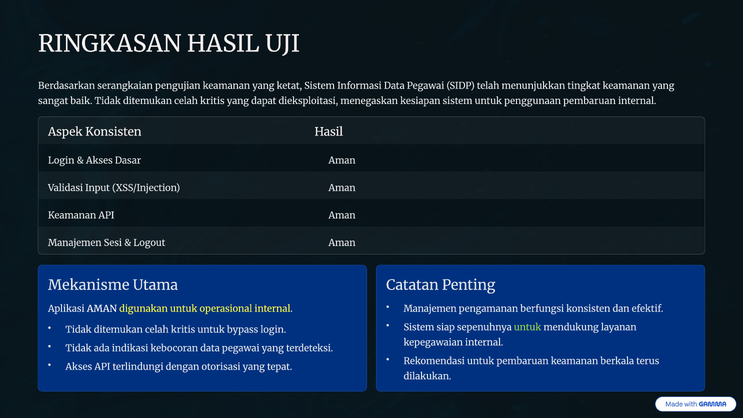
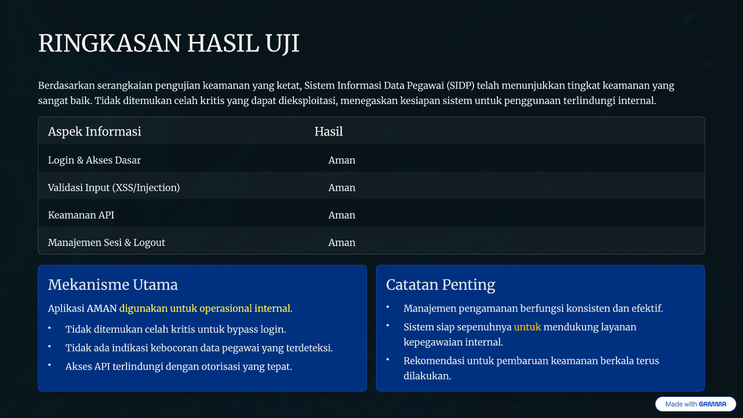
penggunaan pembaruan: pembaruan -> terlindungi (589, 101)
Aspek Konsisten: Konsisten -> Informasi (113, 132)
untuk colour: light green -> yellow (528, 327)
